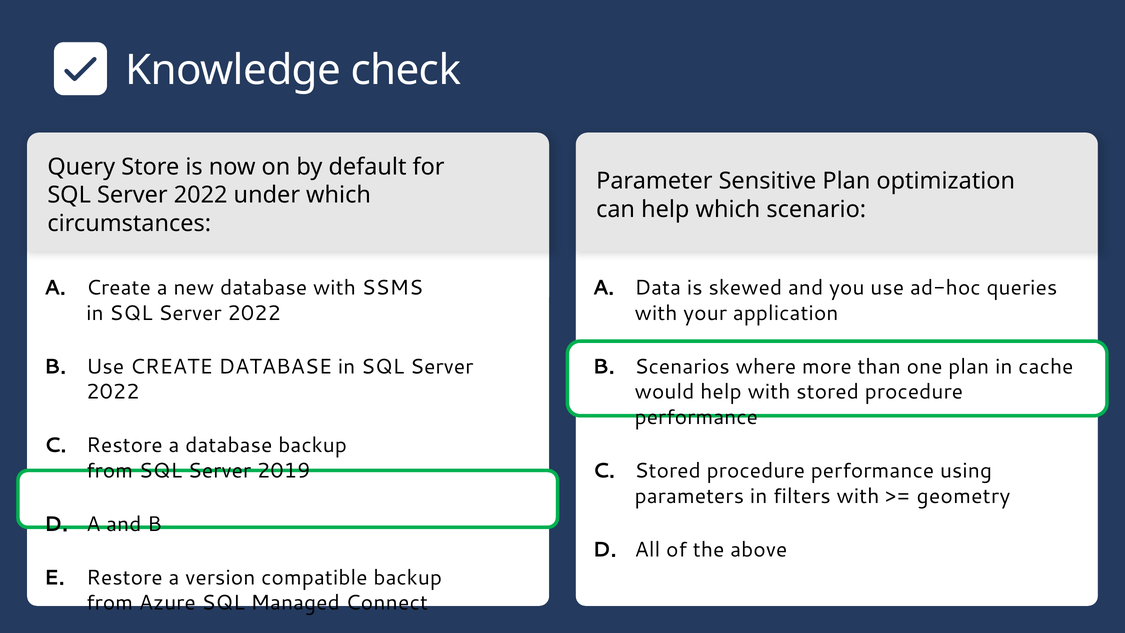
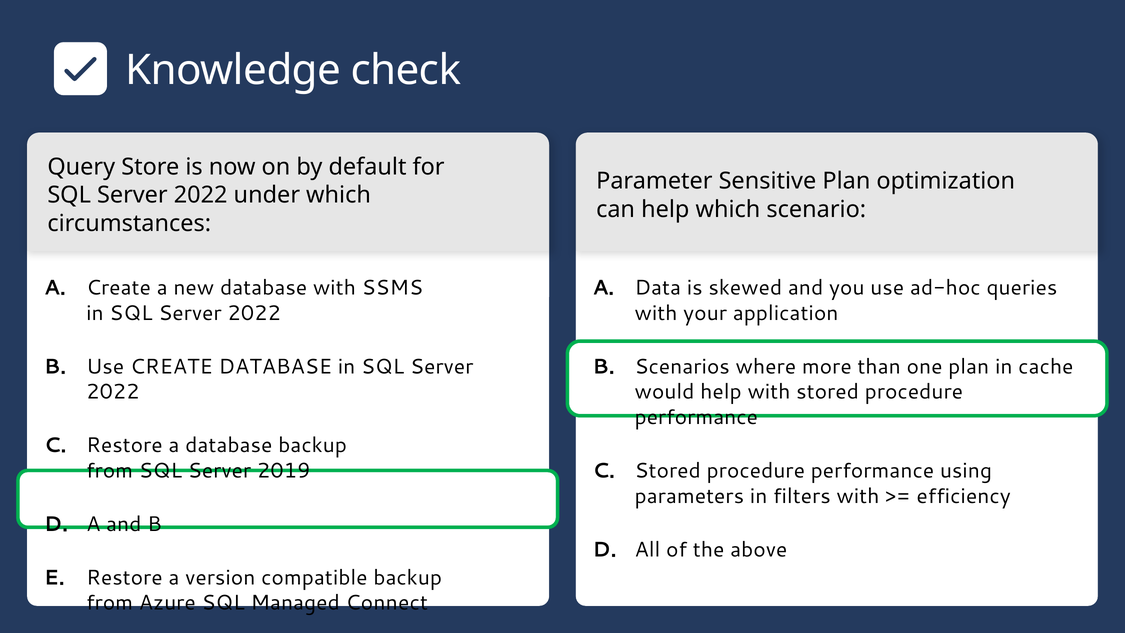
geometry: geometry -> efficiency (964, 496)
